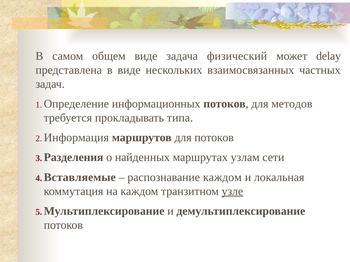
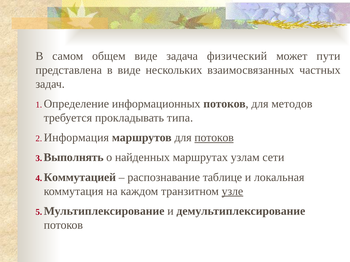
delay: delay -> пути (328, 56)
потоков underline: none -> present (214, 138)
Разделения: Разделения -> Выполнять (74, 158)
Вставляемые: Вставляемые -> Коммутацией (80, 178)
распознавание каждом: каждом -> таблице (222, 178)
